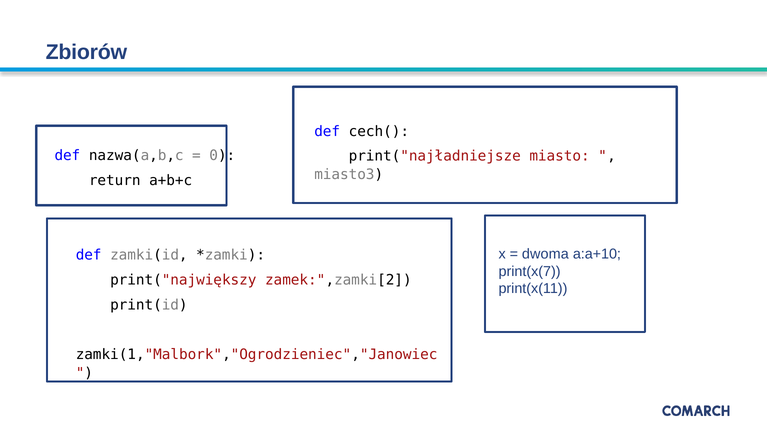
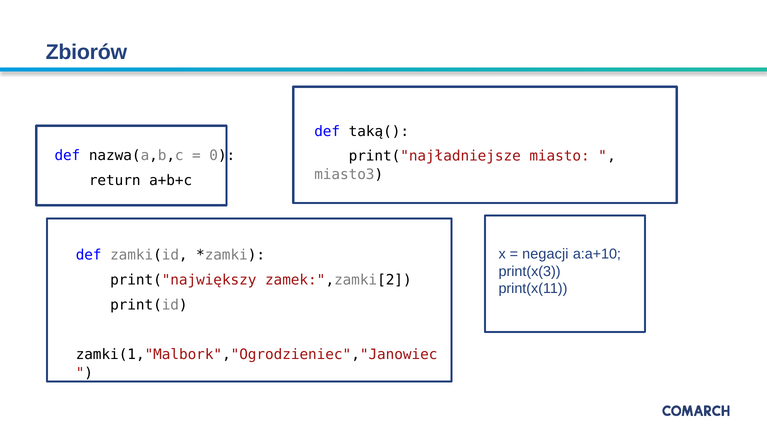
cech(: cech( -> taką( (379, 131)
dwoma: dwoma -> negacji (545, 254)
print(x(7: print(x(7 -> print(x(3 (530, 272)
